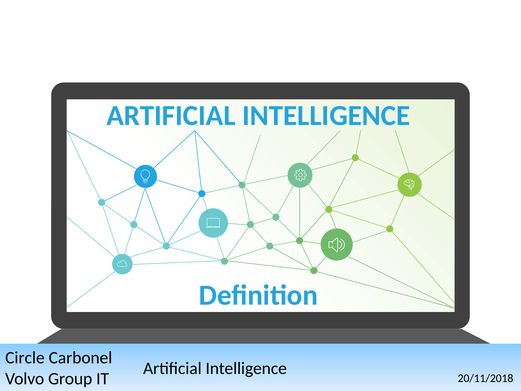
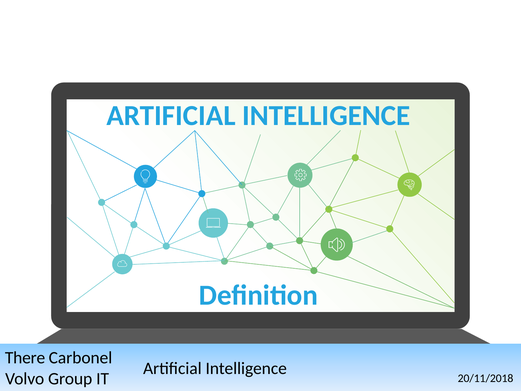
Circle: Circle -> There (25, 358)
